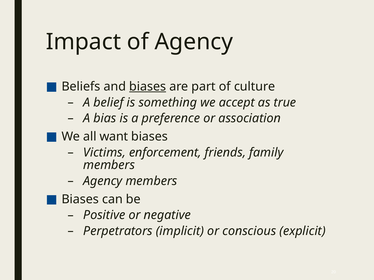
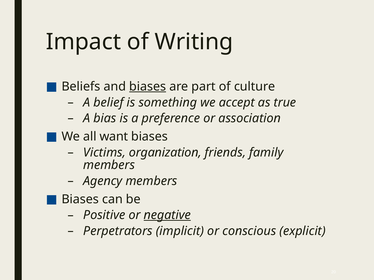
of Agency: Agency -> Writing (194, 42)
enforcement: enforcement -> organization (165, 153)
negative underline: none -> present (167, 215)
